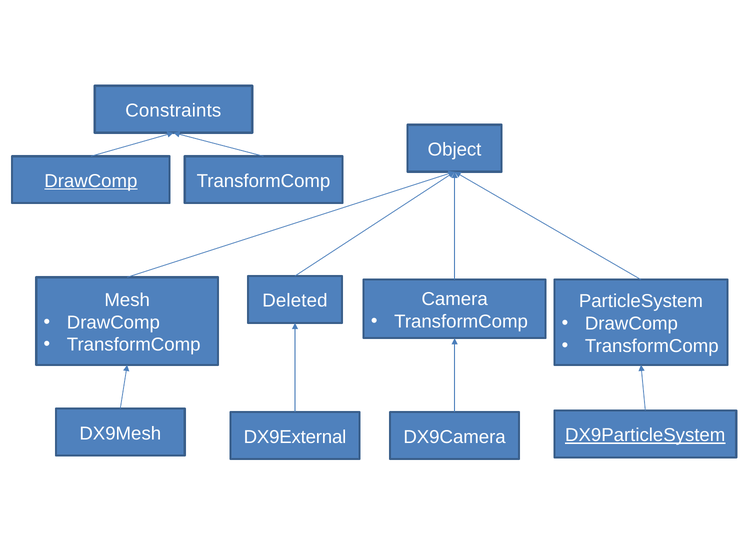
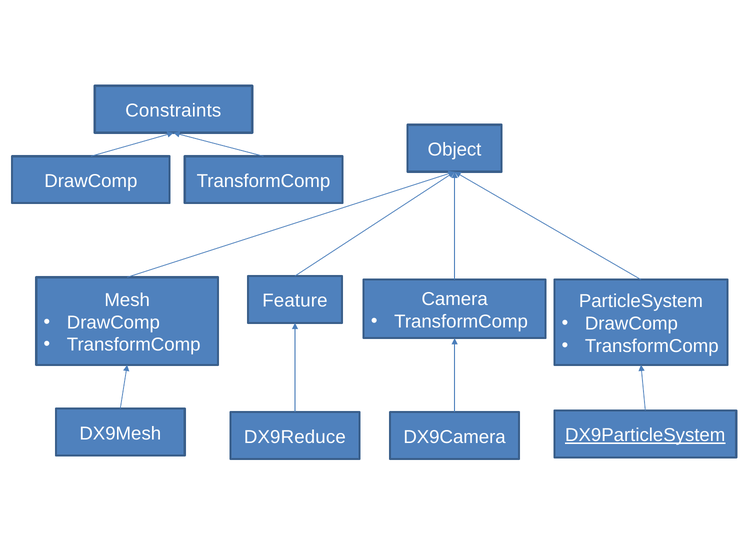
DrawComp underline: present -> none (91, 181)
Deleted: Deleted -> Feature (295, 301)
DX9External: DX9External -> DX9Reduce (295, 437)
